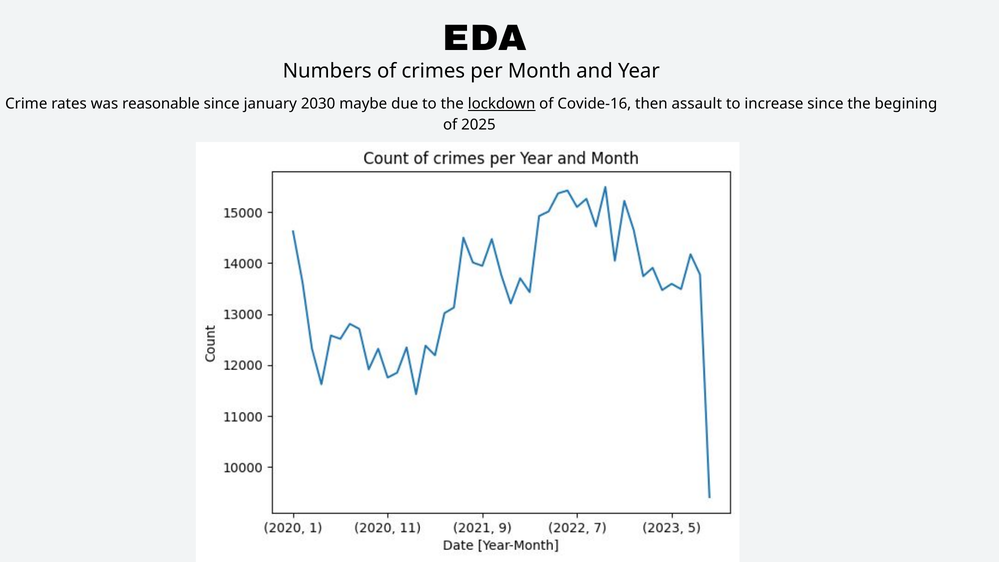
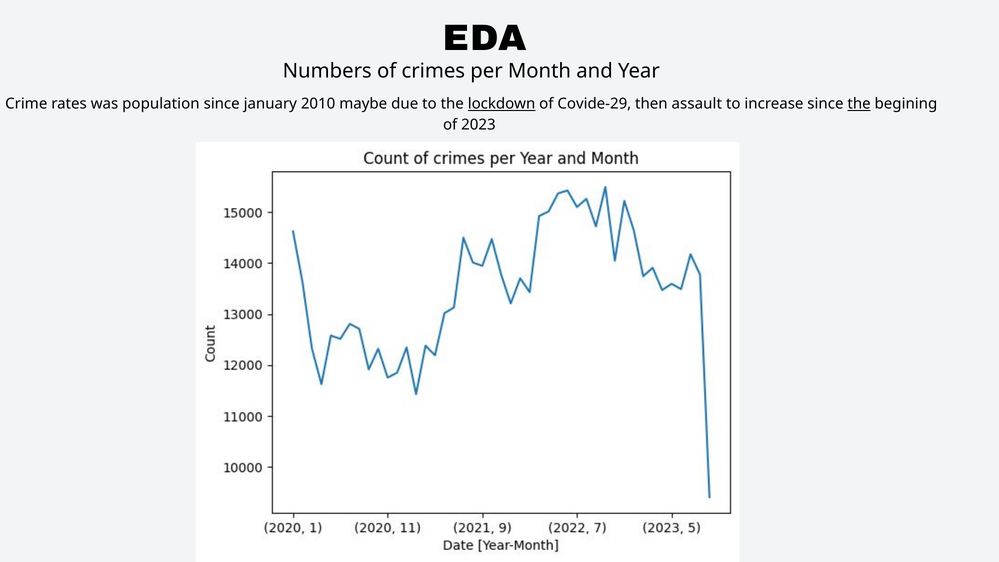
reasonable: reasonable -> population (161, 104)
2030: 2030 -> 2010 (318, 104)
Covide-16: Covide-16 -> Covide-29 (594, 104)
the underline: none -> present (859, 104)
2025: 2025 -> 2023 (478, 125)
